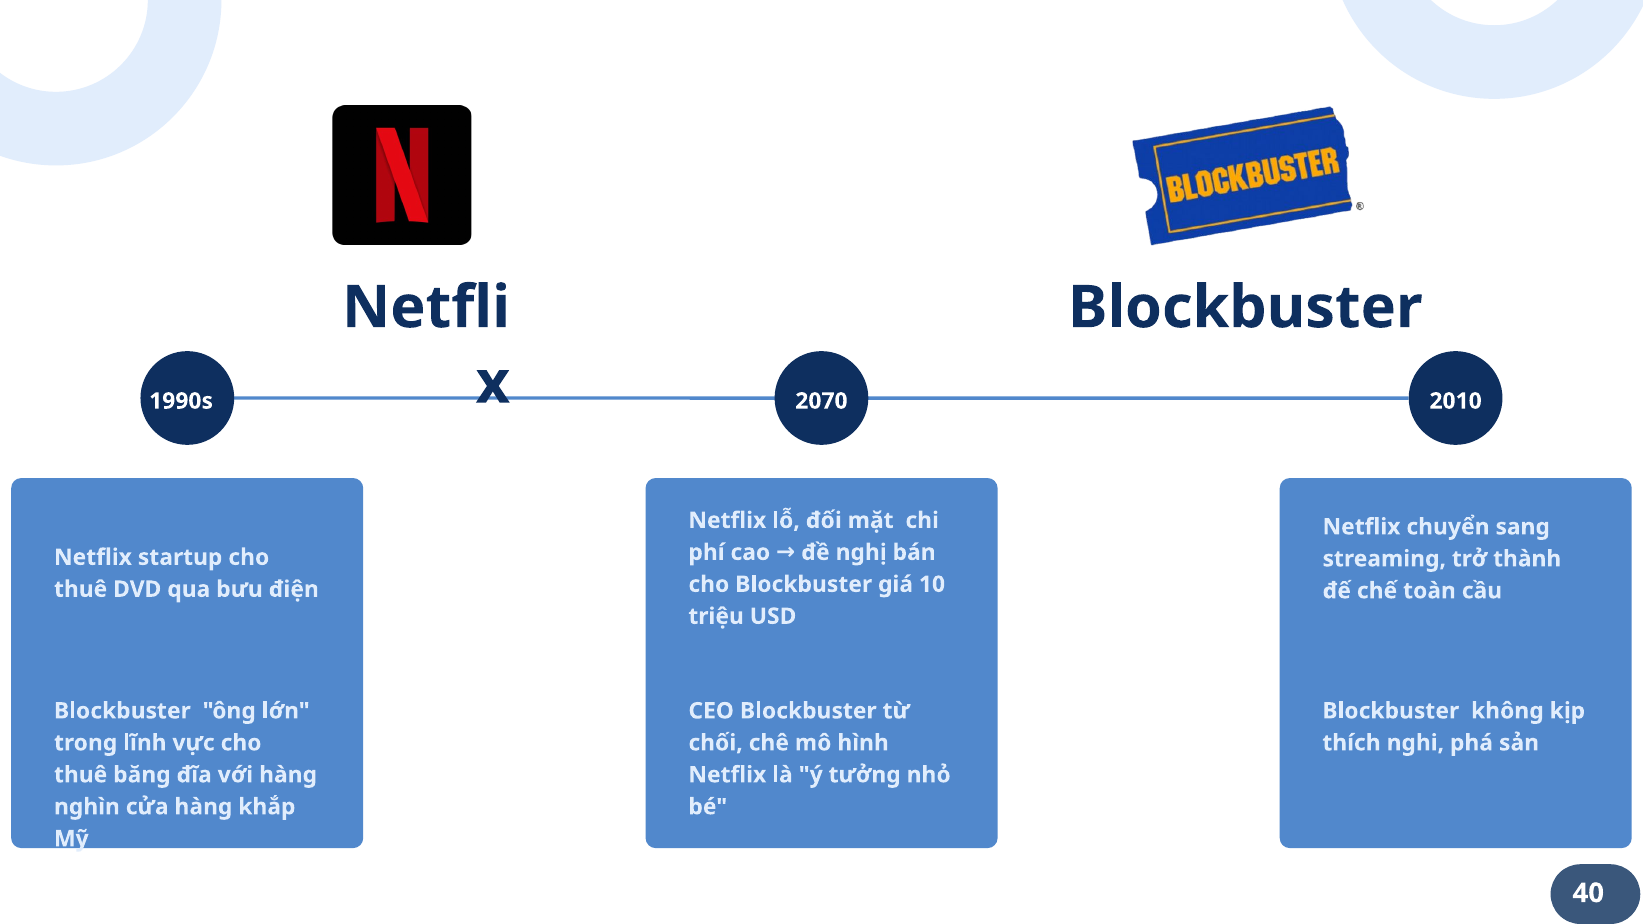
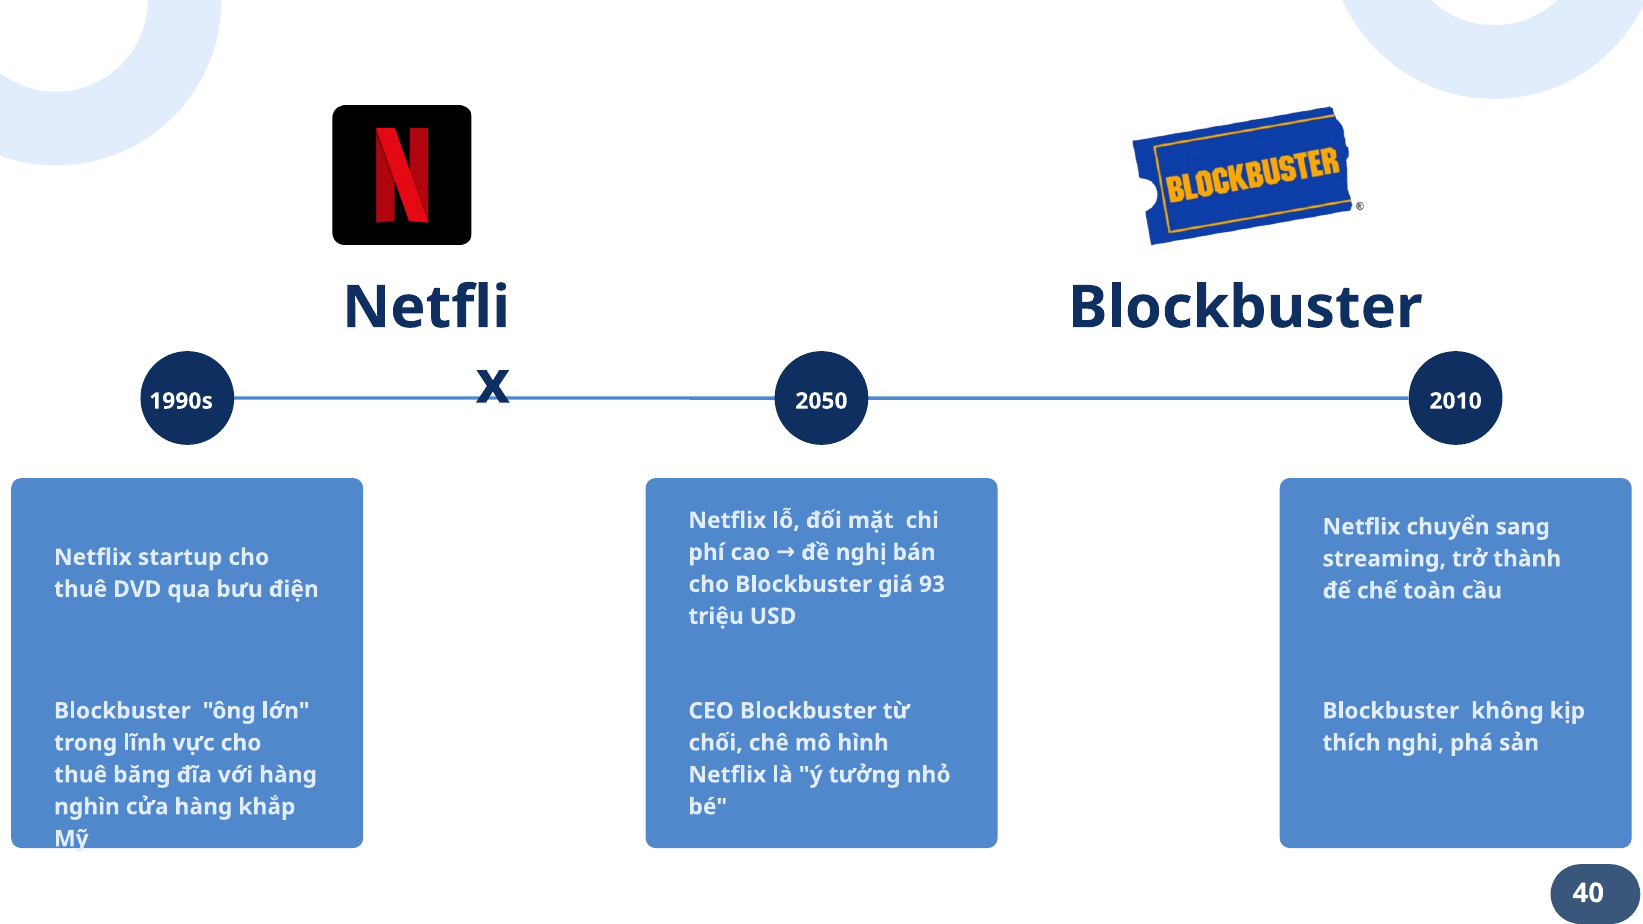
2070: 2070 -> 2050 (821, 401)
10: 10 -> 93 (932, 584)
